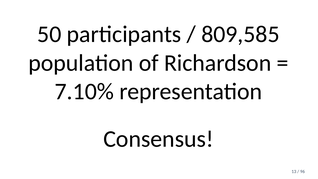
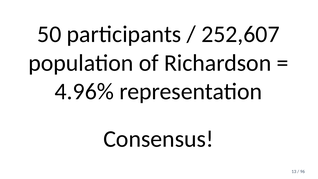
809,585: 809,585 -> 252,607 (240, 34)
7.10%: 7.10% -> 4.96% (84, 92)
